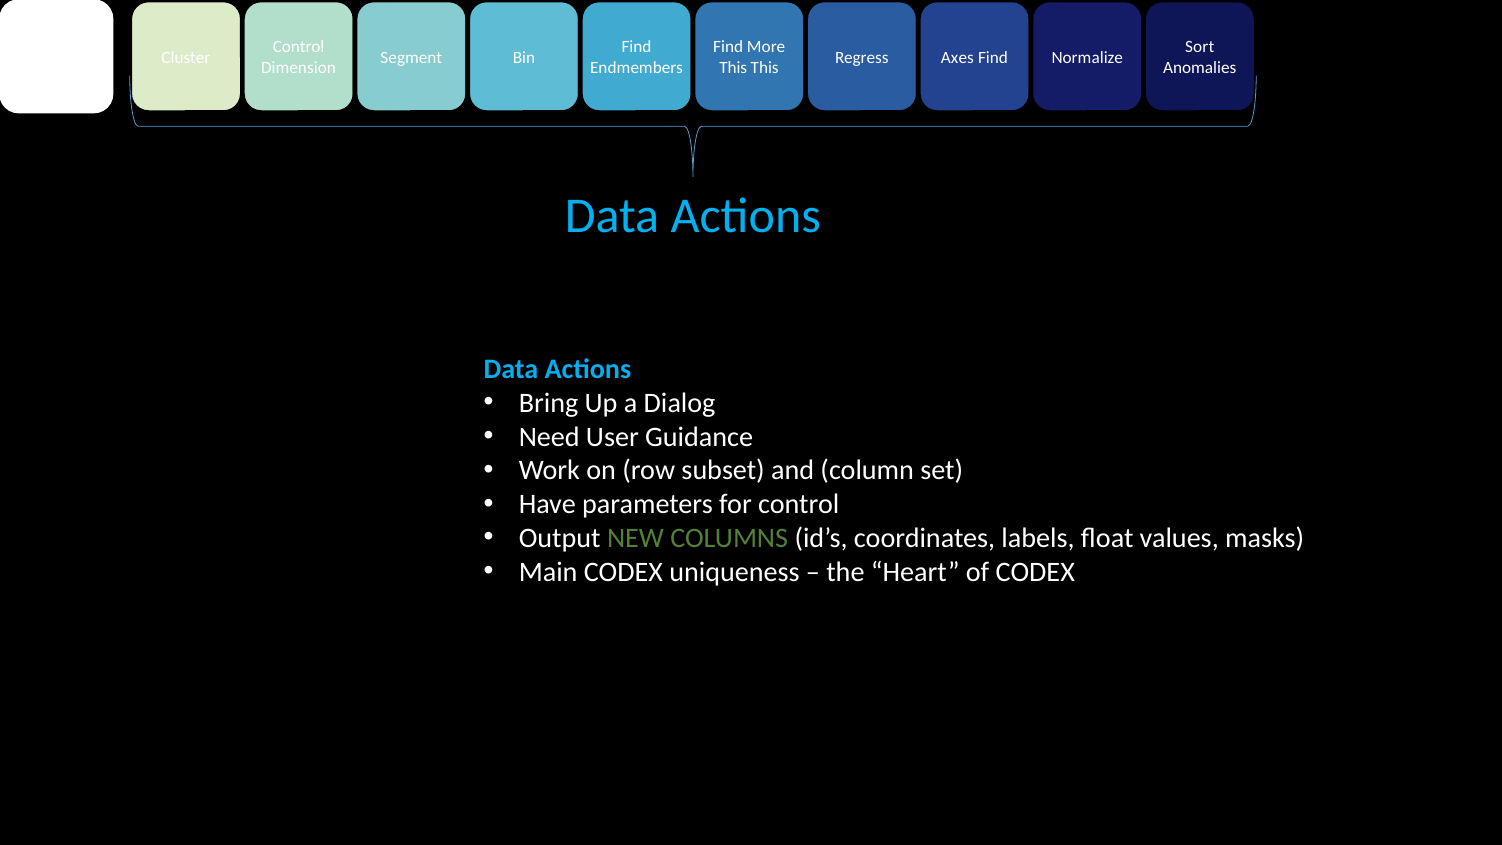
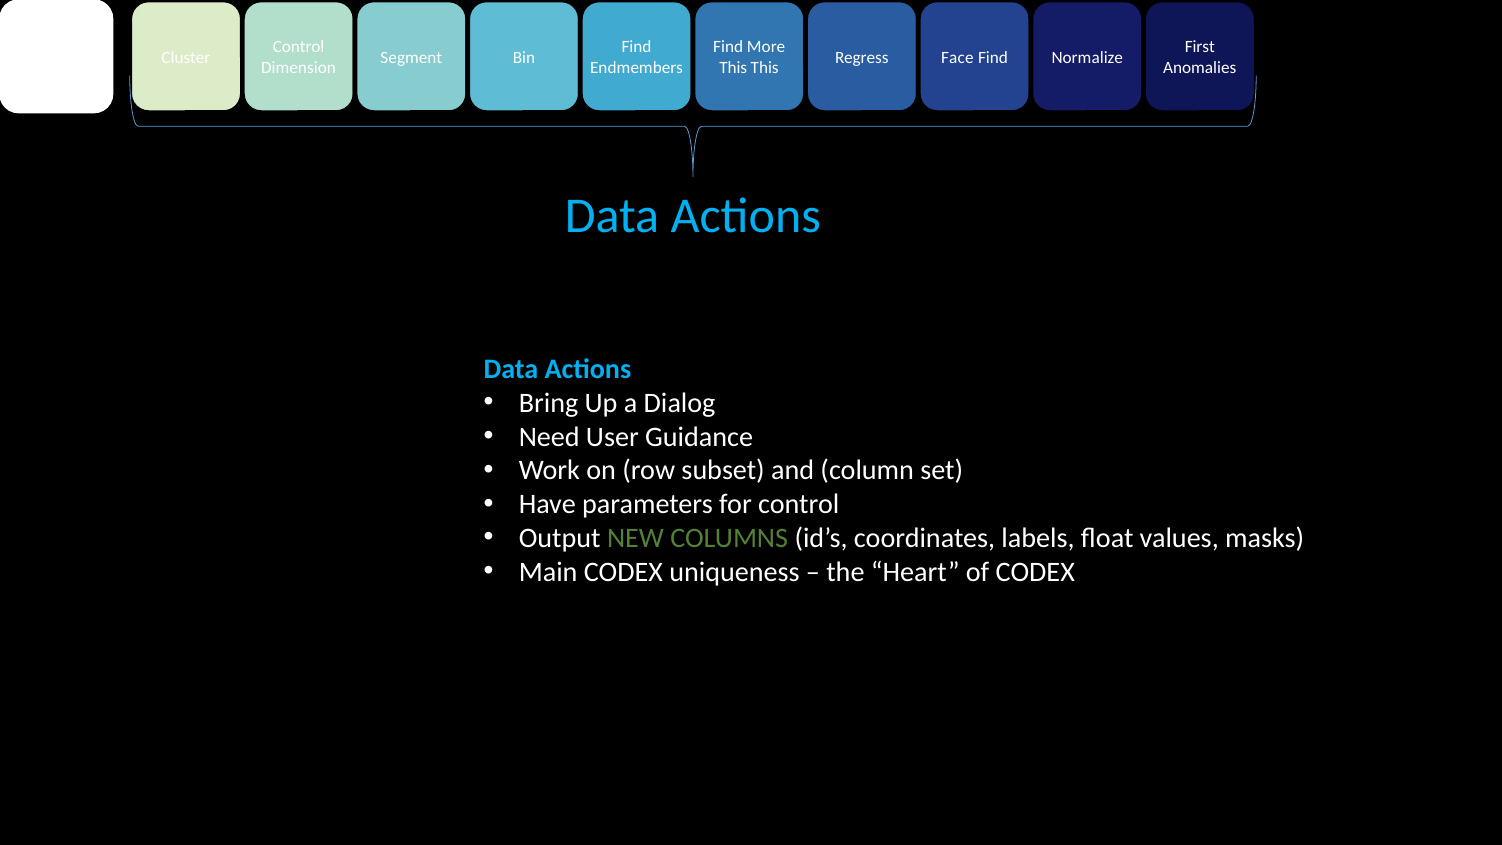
Sort: Sort -> First (1200, 47)
Axes: Axes -> Face (957, 57)
